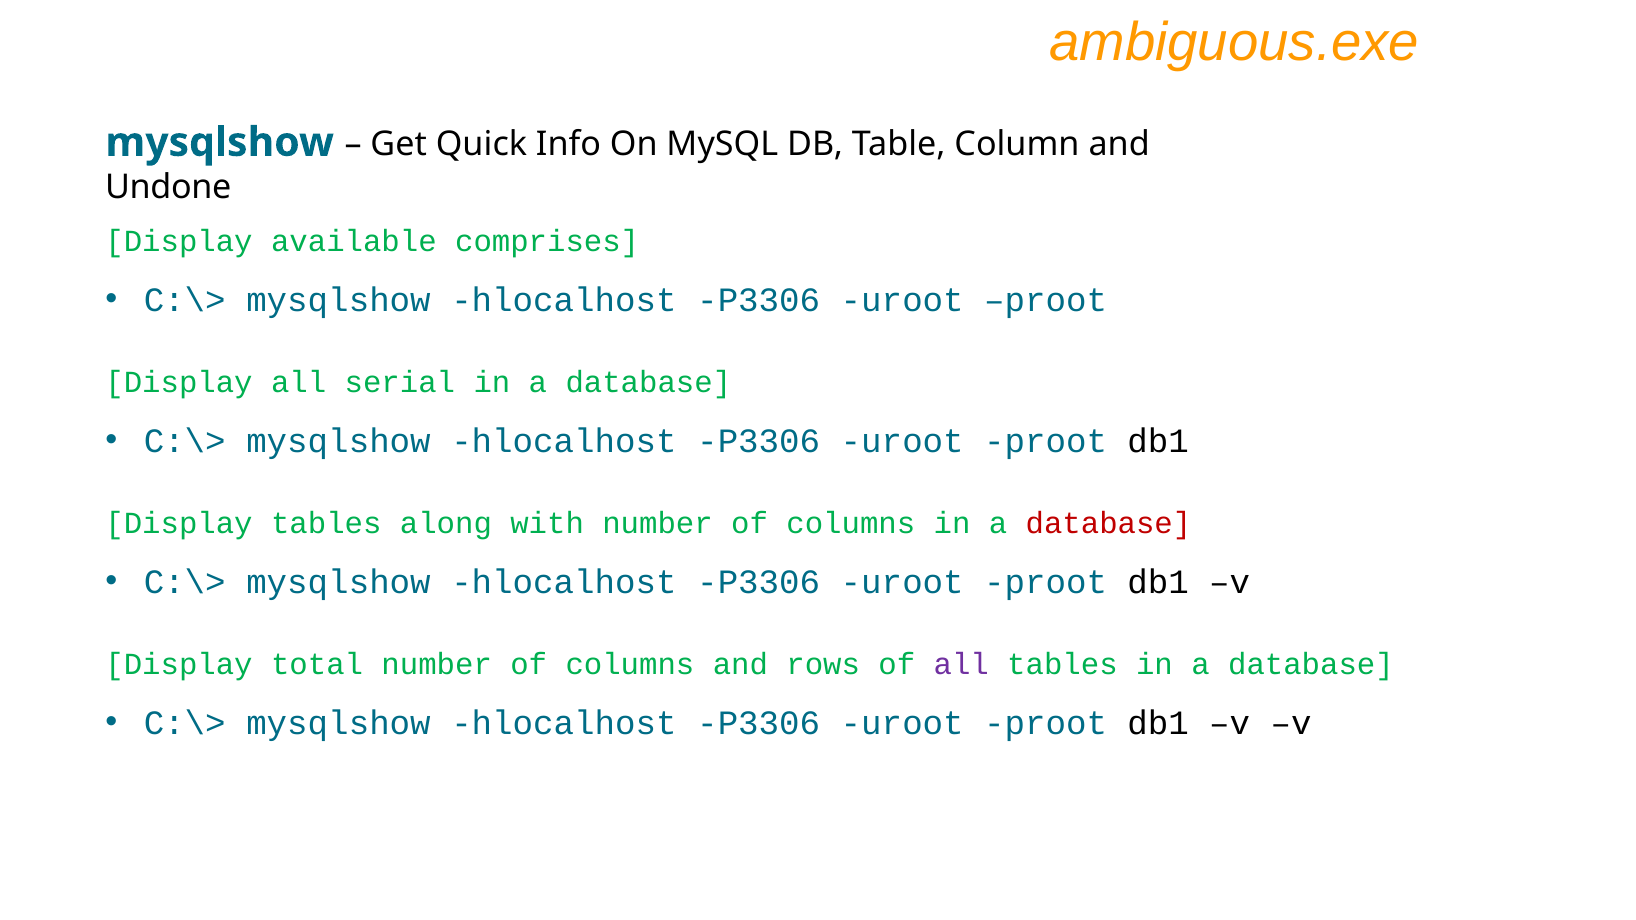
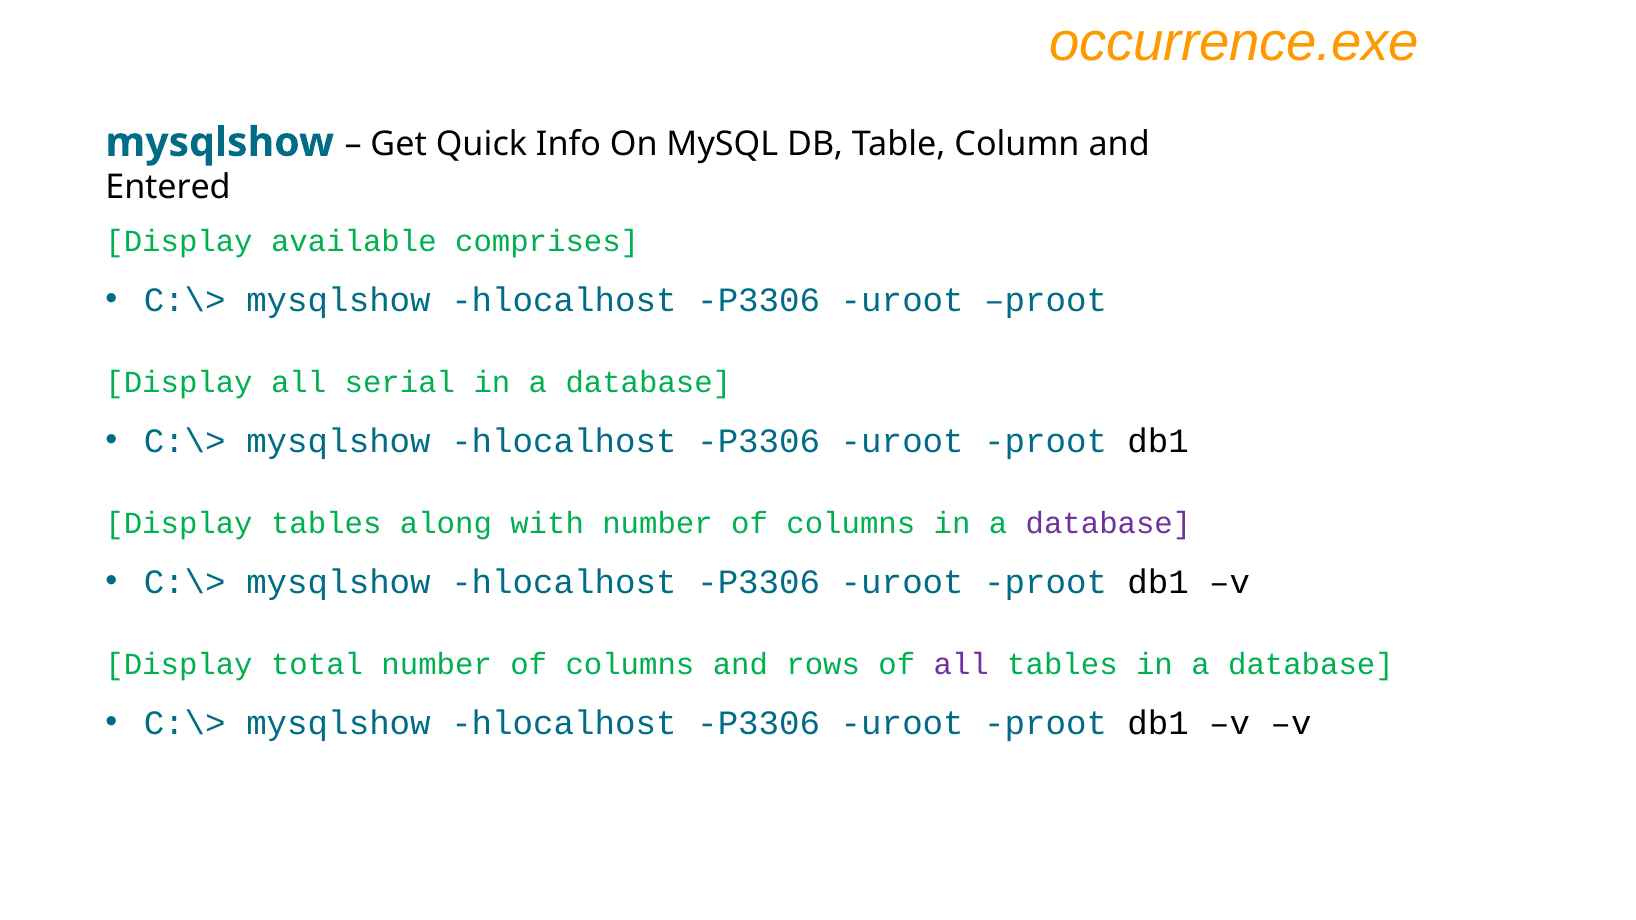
ambiguous.exe: ambiguous.exe -> occurrence.exe (1234, 43)
Undone: Undone -> Entered (168, 187)
database colour: red -> purple (1108, 523)
